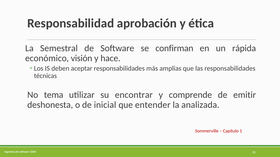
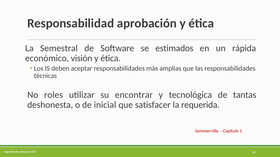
confirman: confirman -> estimados (174, 48)
hace: hace -> ética (111, 58)
tema: tema -> roles (54, 95)
comprende: comprende -> tecnológica (190, 95)
emitir: emitir -> tantas (245, 95)
entender: entender -> satisfacer (153, 105)
analizada: analizada -> requerida (200, 105)
